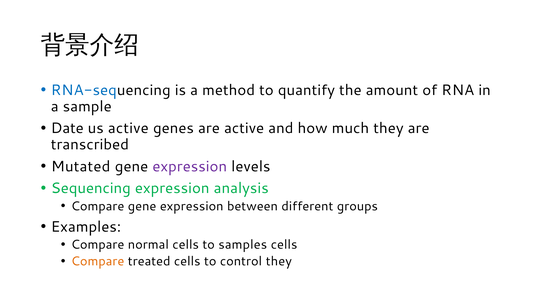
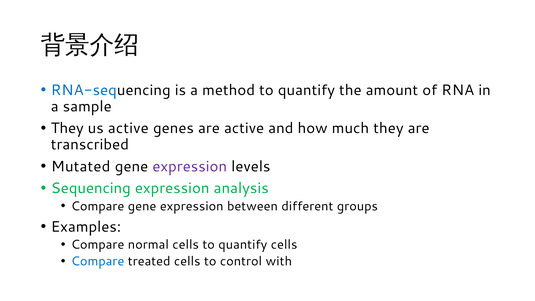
Date: Date -> They (67, 128)
cells to samples: samples -> quantify (243, 245)
Compare colour: orange -> blue (98, 261)
control they: they -> with (279, 261)
